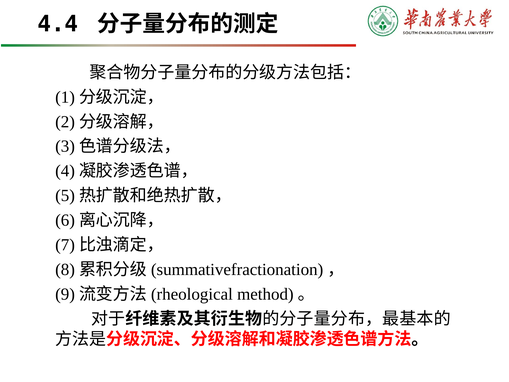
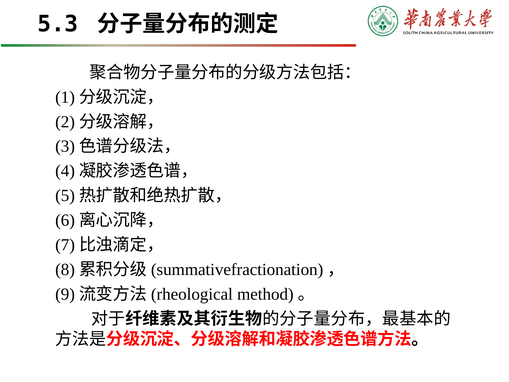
4.4: 4.4 -> 5.3 (58, 24)
